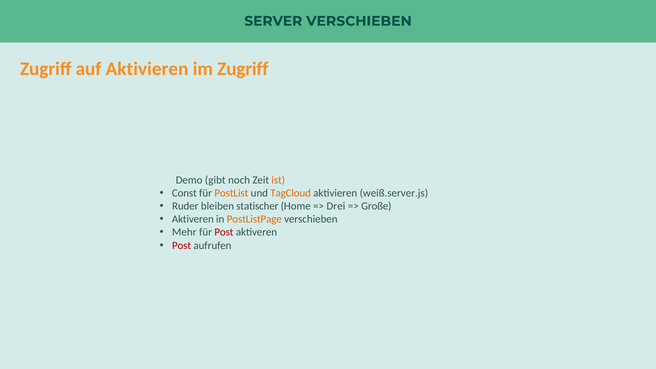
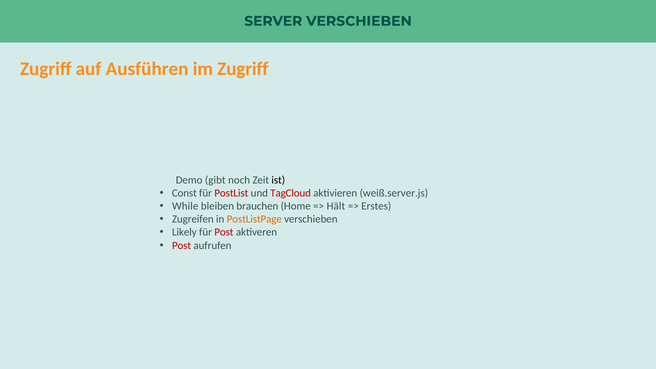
auf Aktivieren: Aktivieren -> Ausführen (147, 69)
ist colour: orange -> black (278, 180)
PostList colour: orange -> red (231, 193)
TagCloud colour: orange -> red (291, 193)
Ruder: Ruder -> While (185, 206)
statischer: statischer -> brauchen (257, 206)
Drei: Drei -> Hält (336, 206)
Große: Große -> Erstes (376, 206)
Aktiveren: Aktiveren -> Zugreifen (193, 219)
Mehr: Mehr -> Likely (184, 232)
